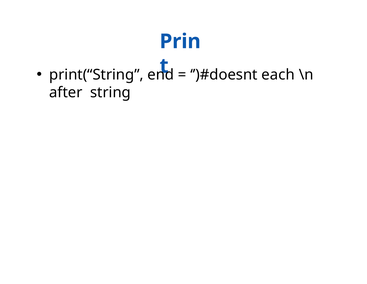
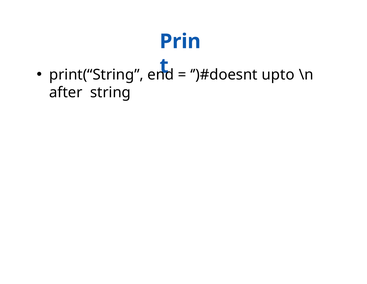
each: each -> upto (278, 75)
